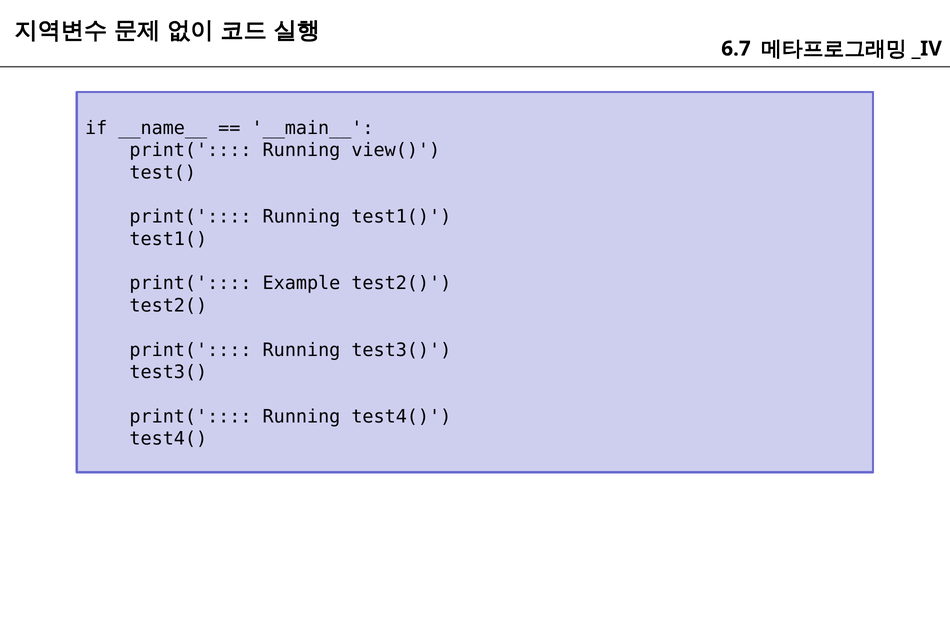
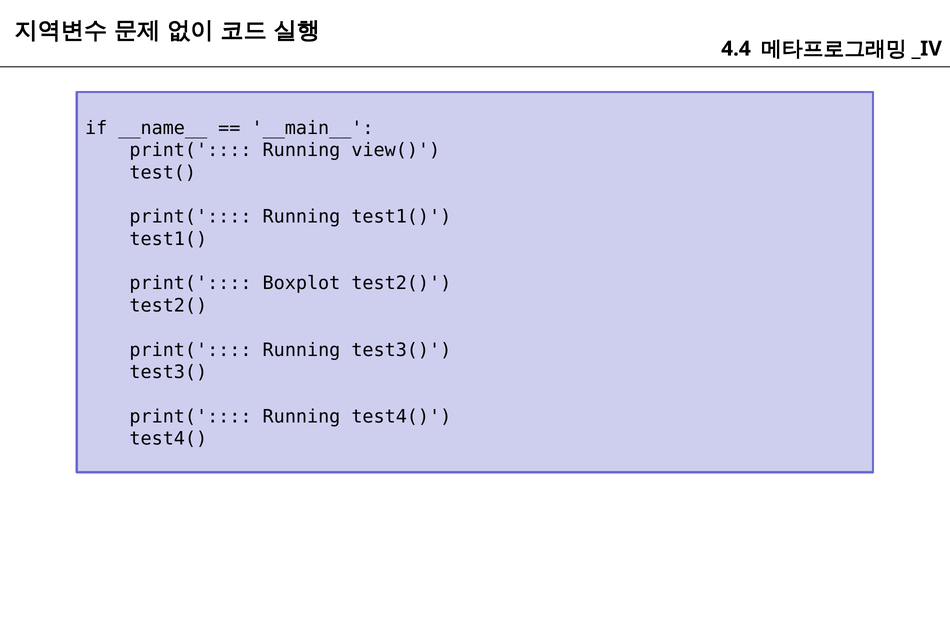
6.7: 6.7 -> 4.4 (736, 49)
Example: Example -> Boxplot (301, 283)
